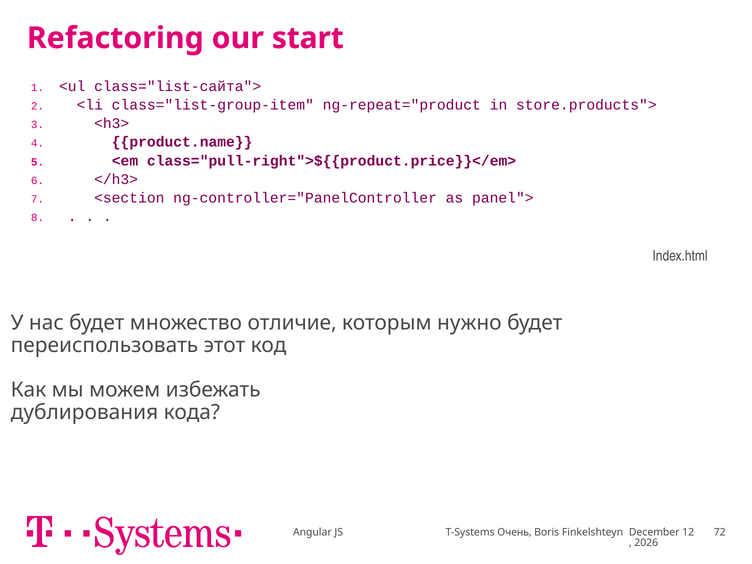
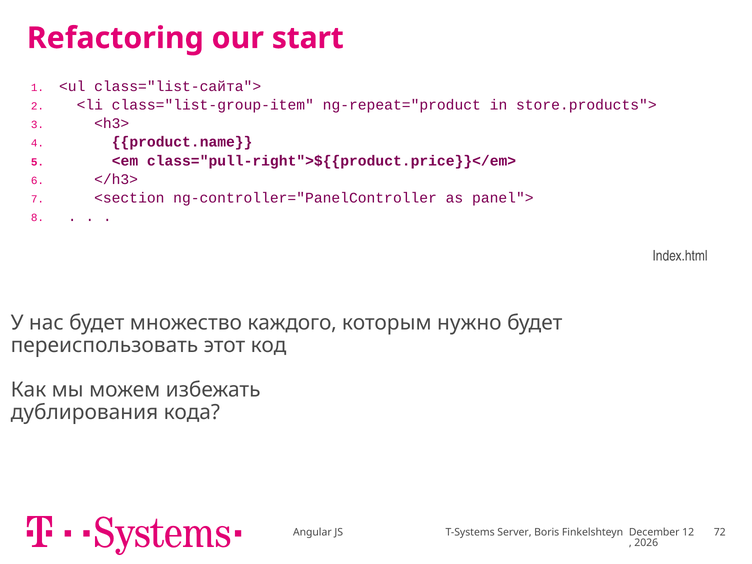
отличие: отличие -> каждого (292, 323)
Очень: Очень -> Server (514, 533)
